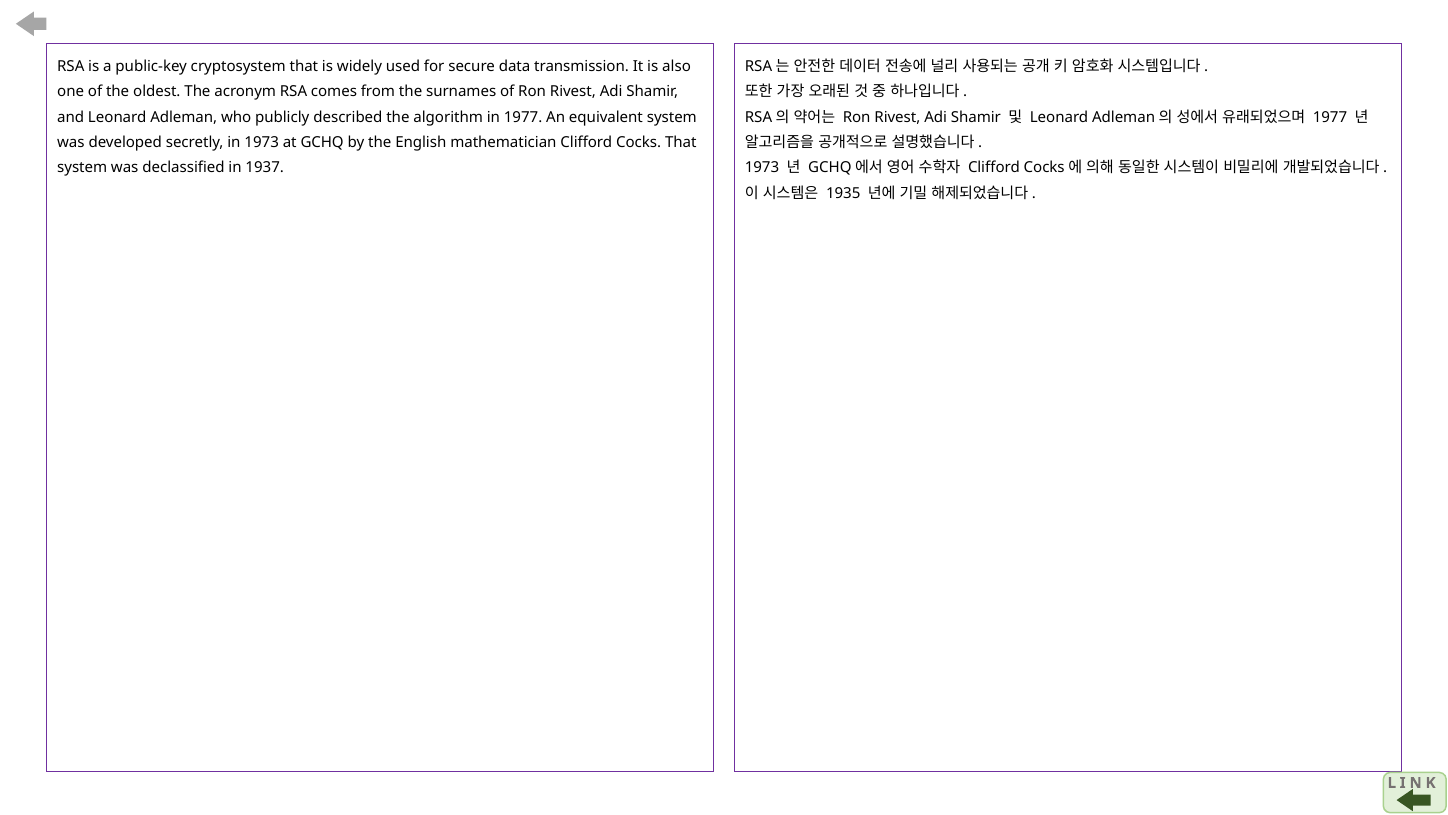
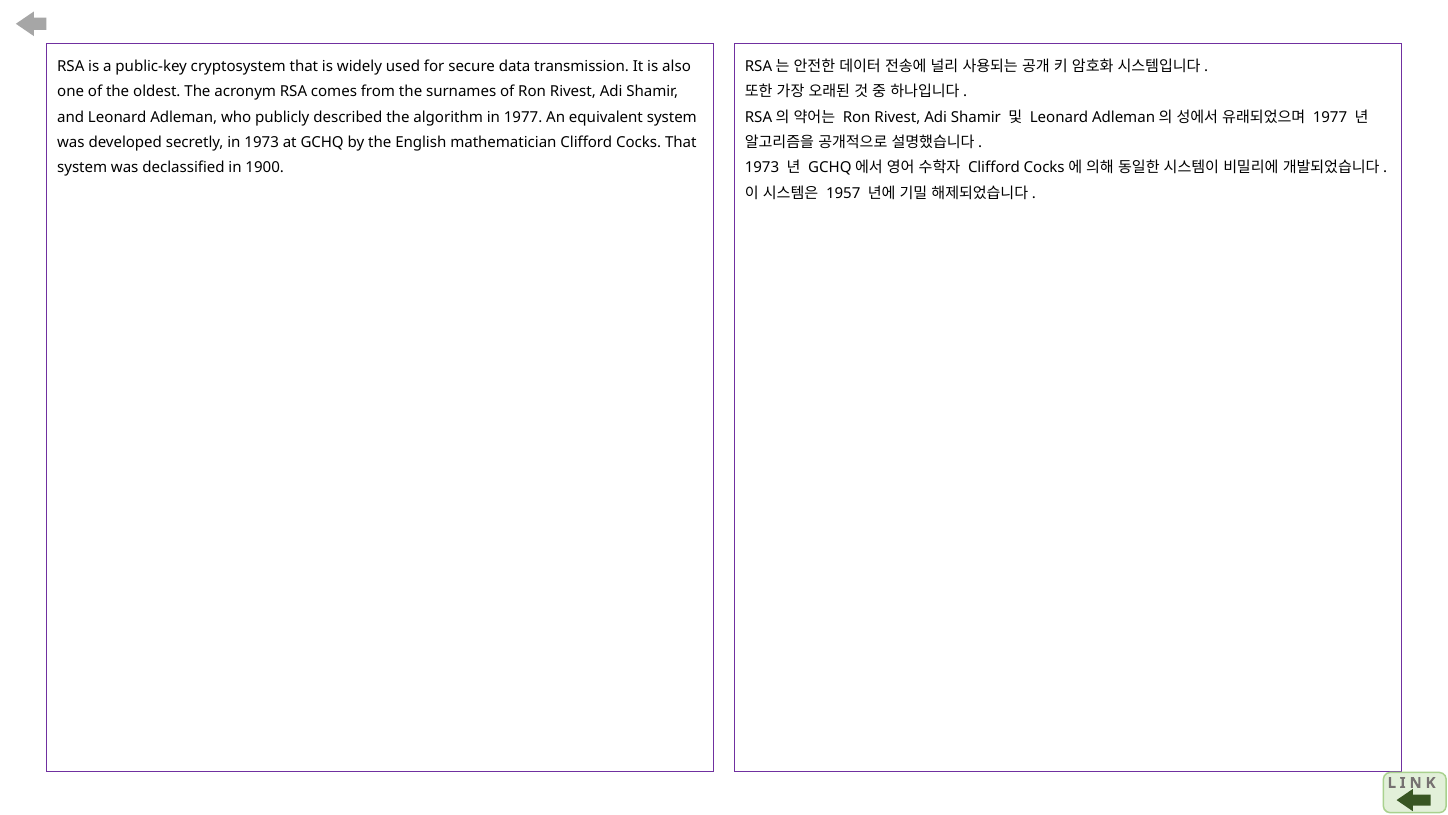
1937: 1937 -> 1900 (265, 168)
1935: 1935 -> 1957 (843, 193)
